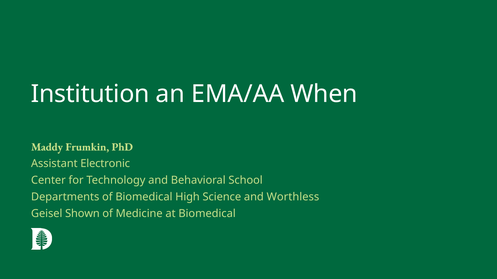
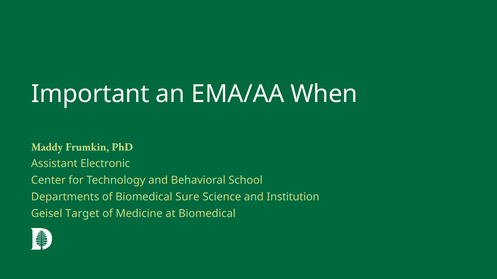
Institution: Institution -> Important (90, 94)
High: High -> Sure (187, 197)
Worthless: Worthless -> Institution (293, 197)
Shown: Shown -> Target (82, 214)
